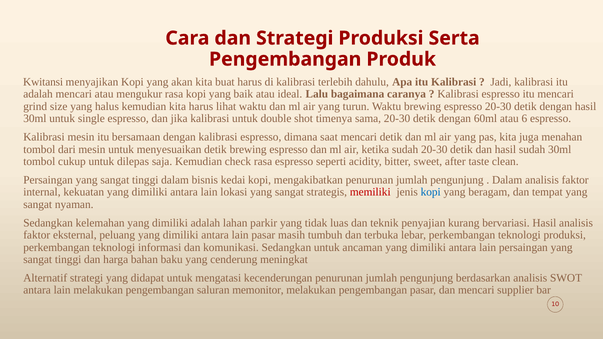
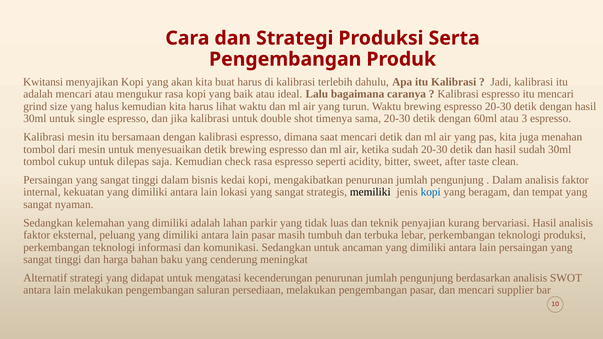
6: 6 -> 3 (524, 119)
memiliki colour: red -> black (370, 192)
memonitor: memonitor -> persediaan (258, 290)
